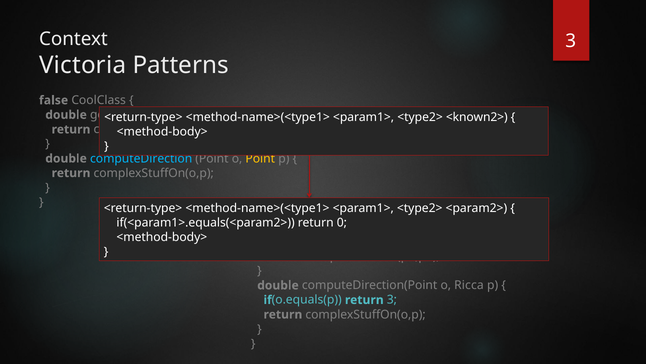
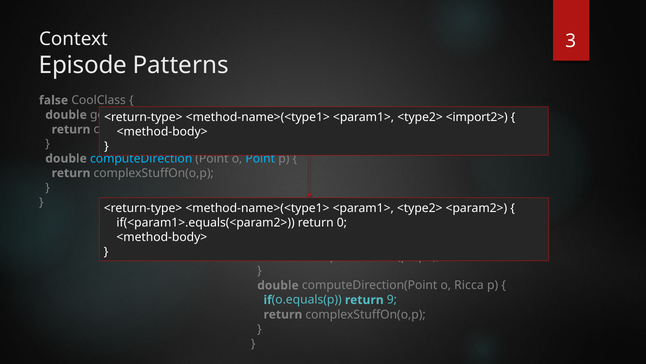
Victoria: Victoria -> Episode (83, 65)
<known2>: <known2> -> <import2> (477, 117)
Point colour: yellow -> light blue (260, 158)
return 3: 3 -> 9 (392, 299)
